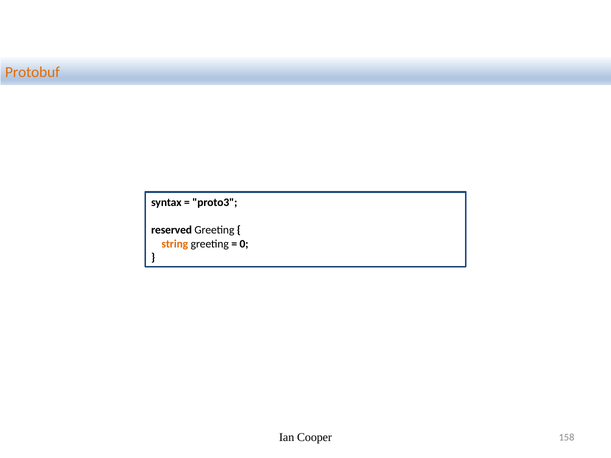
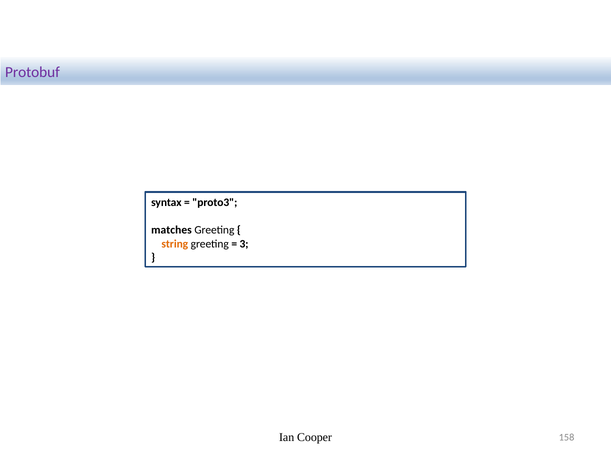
Protobuf colour: orange -> purple (32, 72)
reserved: reserved -> matches (171, 230)
0: 0 -> 3 (244, 244)
